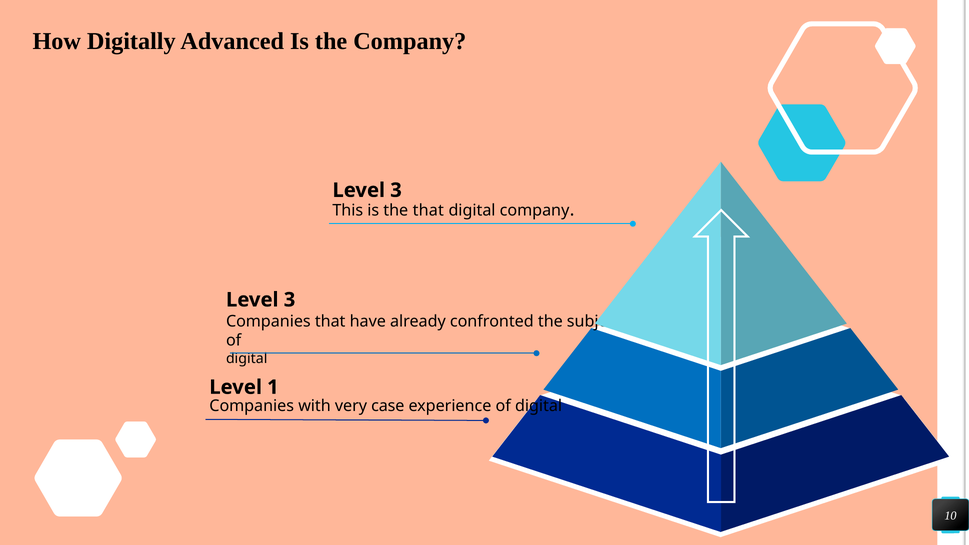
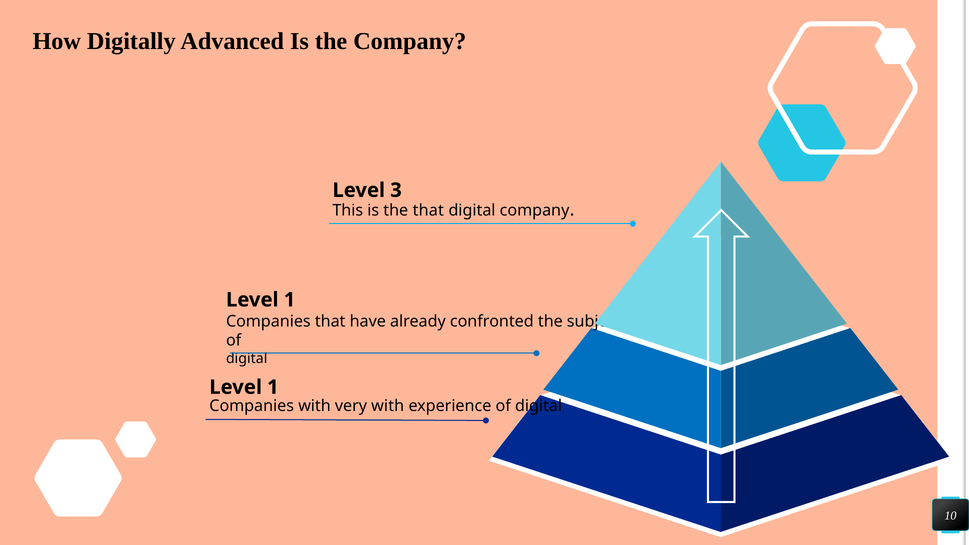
3: 3 -> 1 (290, 300)
very case: case -> with (388, 406)
